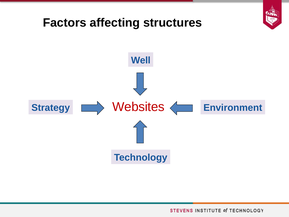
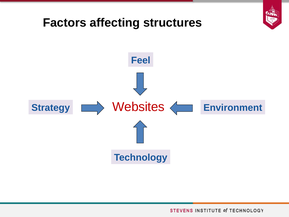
Well: Well -> Feel (141, 60)
